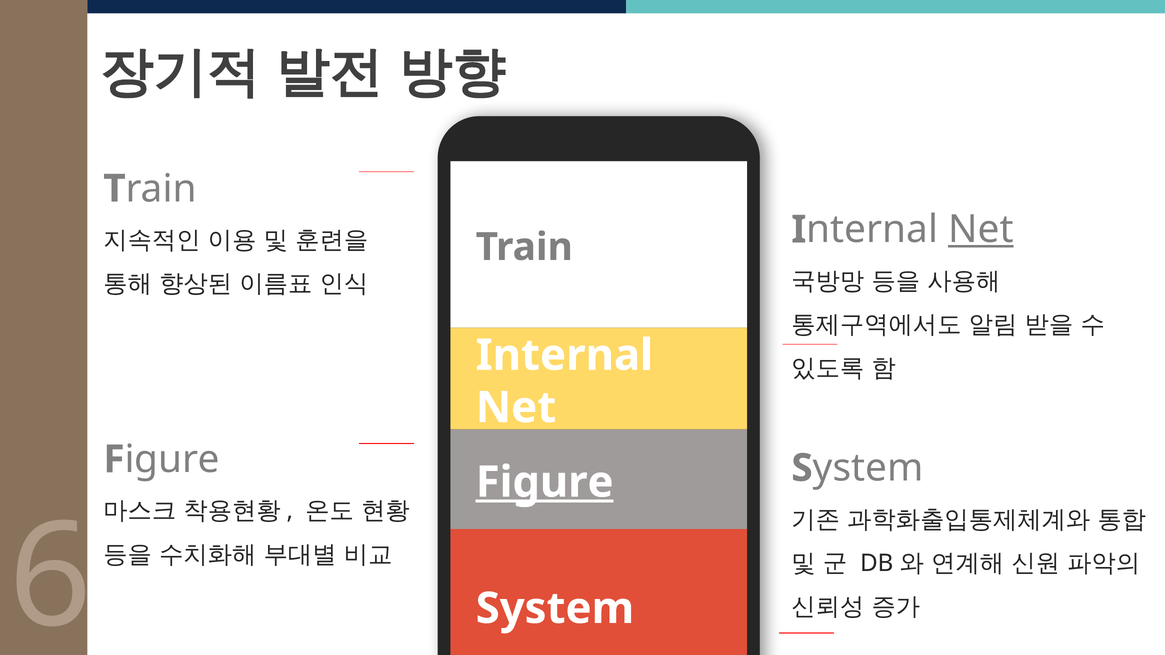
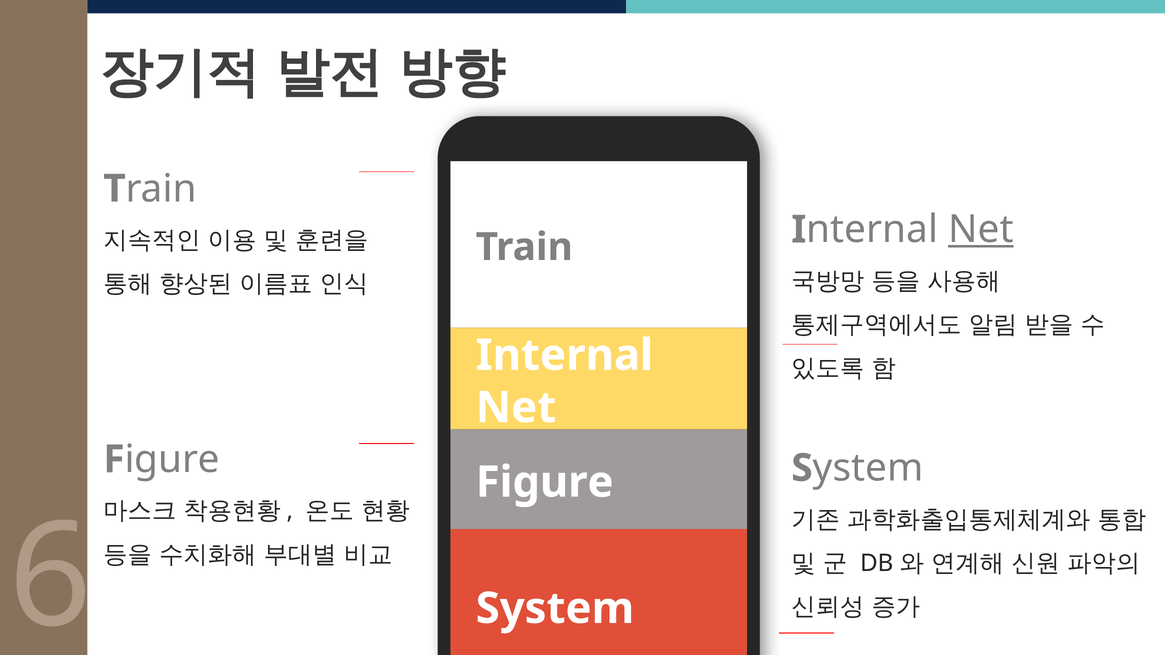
Figure underline: present -> none (545, 482)
